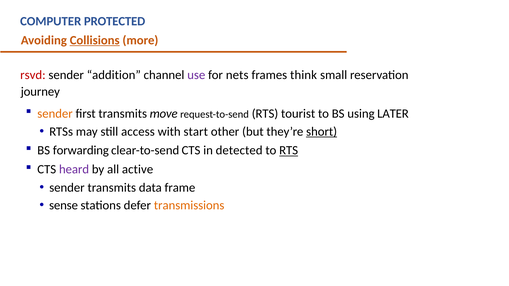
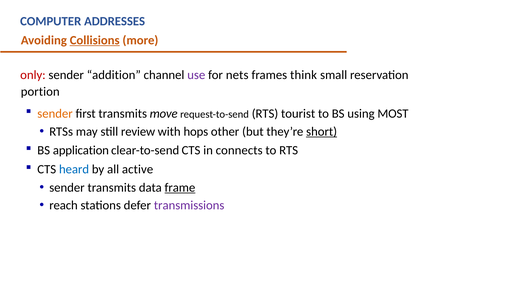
PROTECTED: PROTECTED -> ADDRESSES (115, 21)
rsvd: rsvd -> only (33, 75)
journey: journey -> portion (40, 92)
LATER: LATER -> MOST (393, 114)
access: access -> review (138, 132)
start: start -> hops (196, 132)
forwarding: forwarding -> application (81, 151)
detected: detected -> connects (239, 151)
RTS underline: present -> none (289, 151)
heard colour: purple -> blue (74, 170)
frame underline: none -> present (180, 188)
sense: sense -> reach (64, 206)
transmissions colour: orange -> purple (189, 206)
